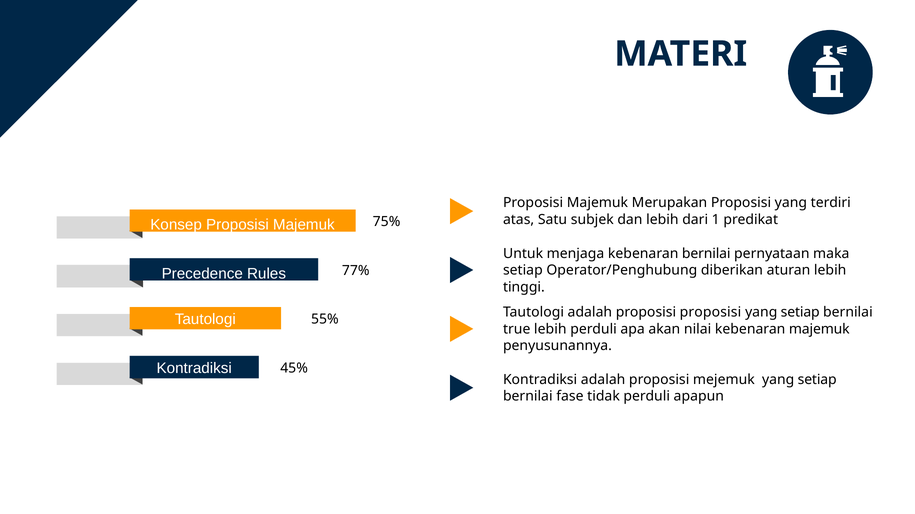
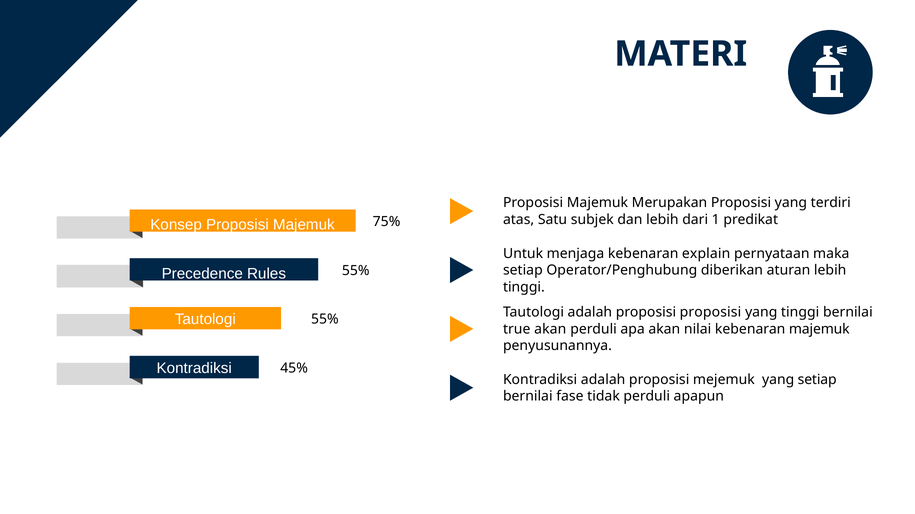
kebenaran bernilai: bernilai -> explain (706, 254)
77%: 77% -> 55% (356, 271)
setiap: setiap -> tinggi (800, 313)
true lebih: lebih -> akan (550, 329)
